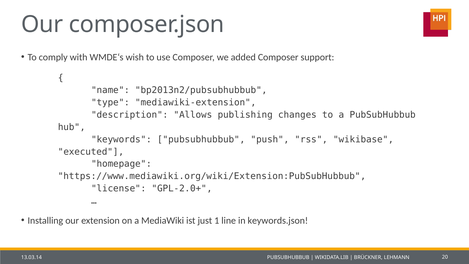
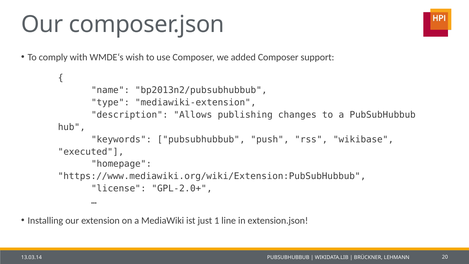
keywords.json: keywords.json -> extension.json (278, 221)
